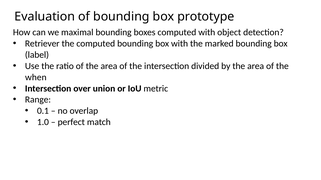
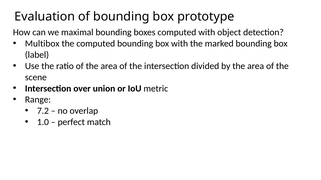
Retriever: Retriever -> Multibox (42, 44)
when: when -> scene (36, 77)
0.1: 0.1 -> 7.2 (43, 111)
